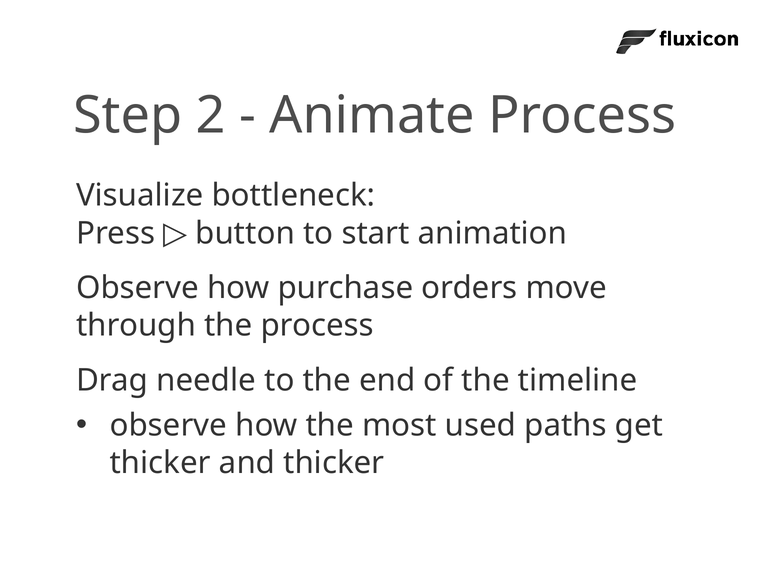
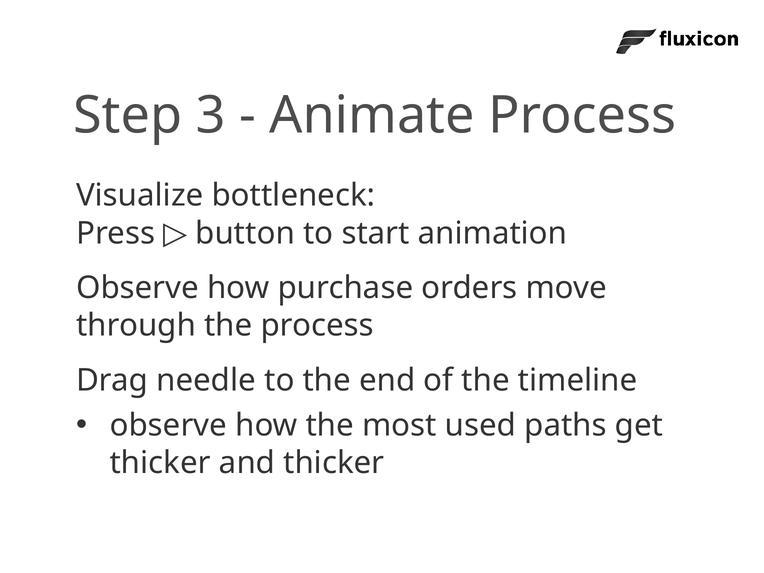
2: 2 -> 3 (211, 116)
